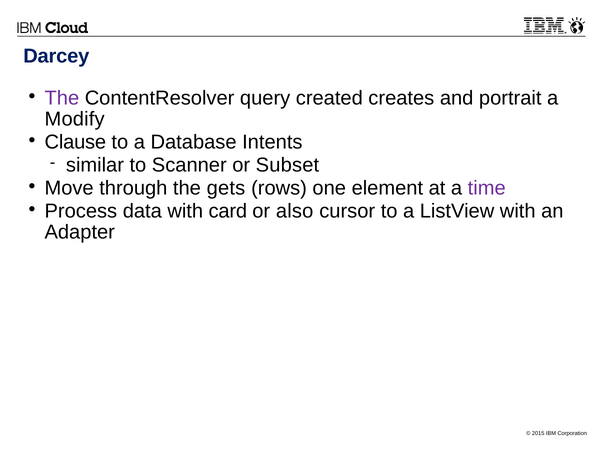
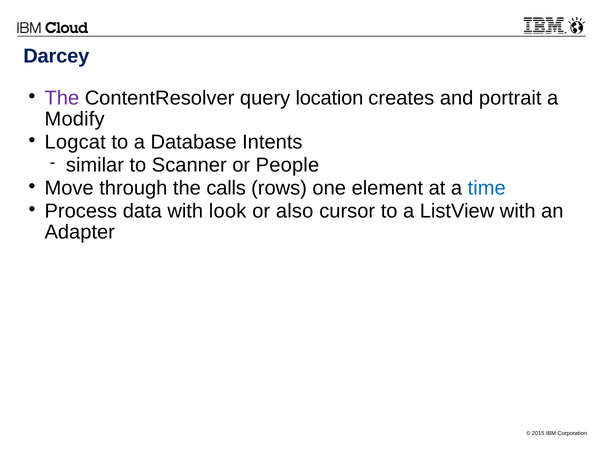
created: created -> location (329, 98)
Clause: Clause -> Logcat (75, 142)
Subset: Subset -> People (287, 165)
gets: gets -> calls (226, 188)
time colour: purple -> blue (487, 188)
card: card -> look (228, 211)
